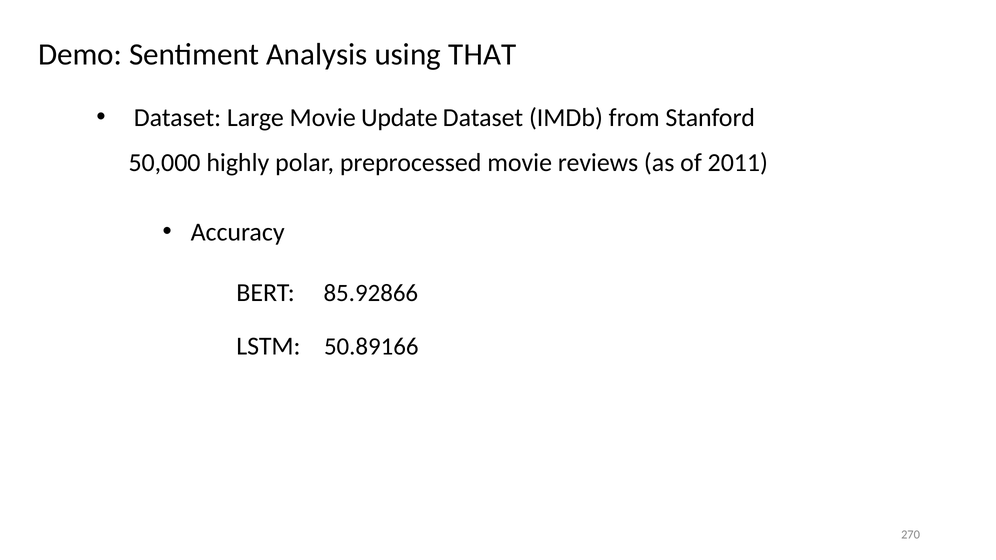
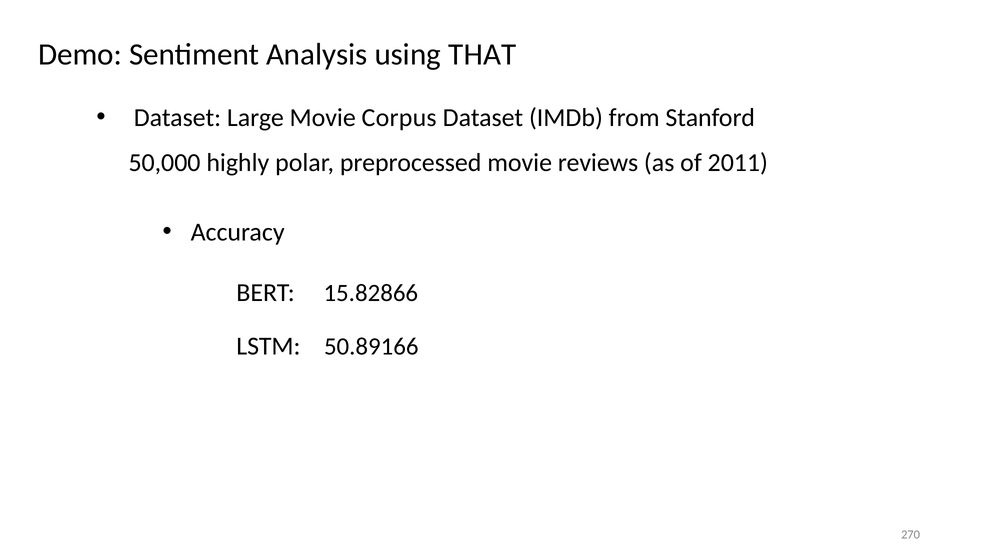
Update: Update -> Corpus (399, 118)
85.92866: 85.92866 -> 15.82866 (371, 293)
